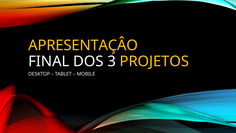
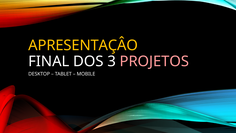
PROJETOS colour: yellow -> pink (154, 61)
